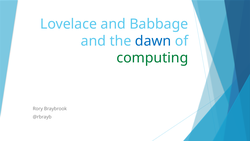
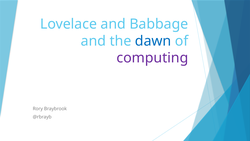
computing colour: green -> purple (152, 58)
